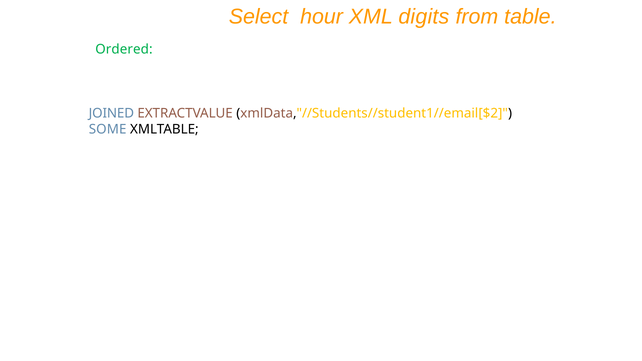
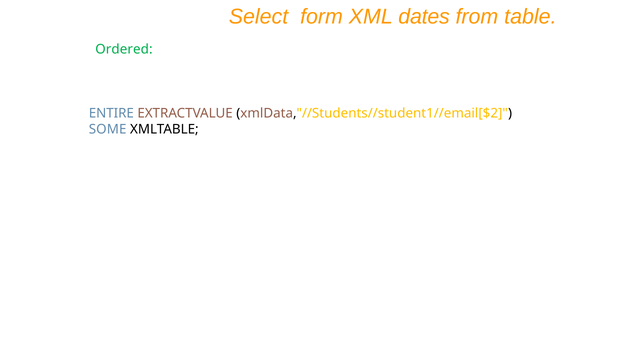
hour: hour -> form (322, 17)
digits: digits -> dates (424, 17)
JOINED: JOINED -> ENTIRE (111, 113)
